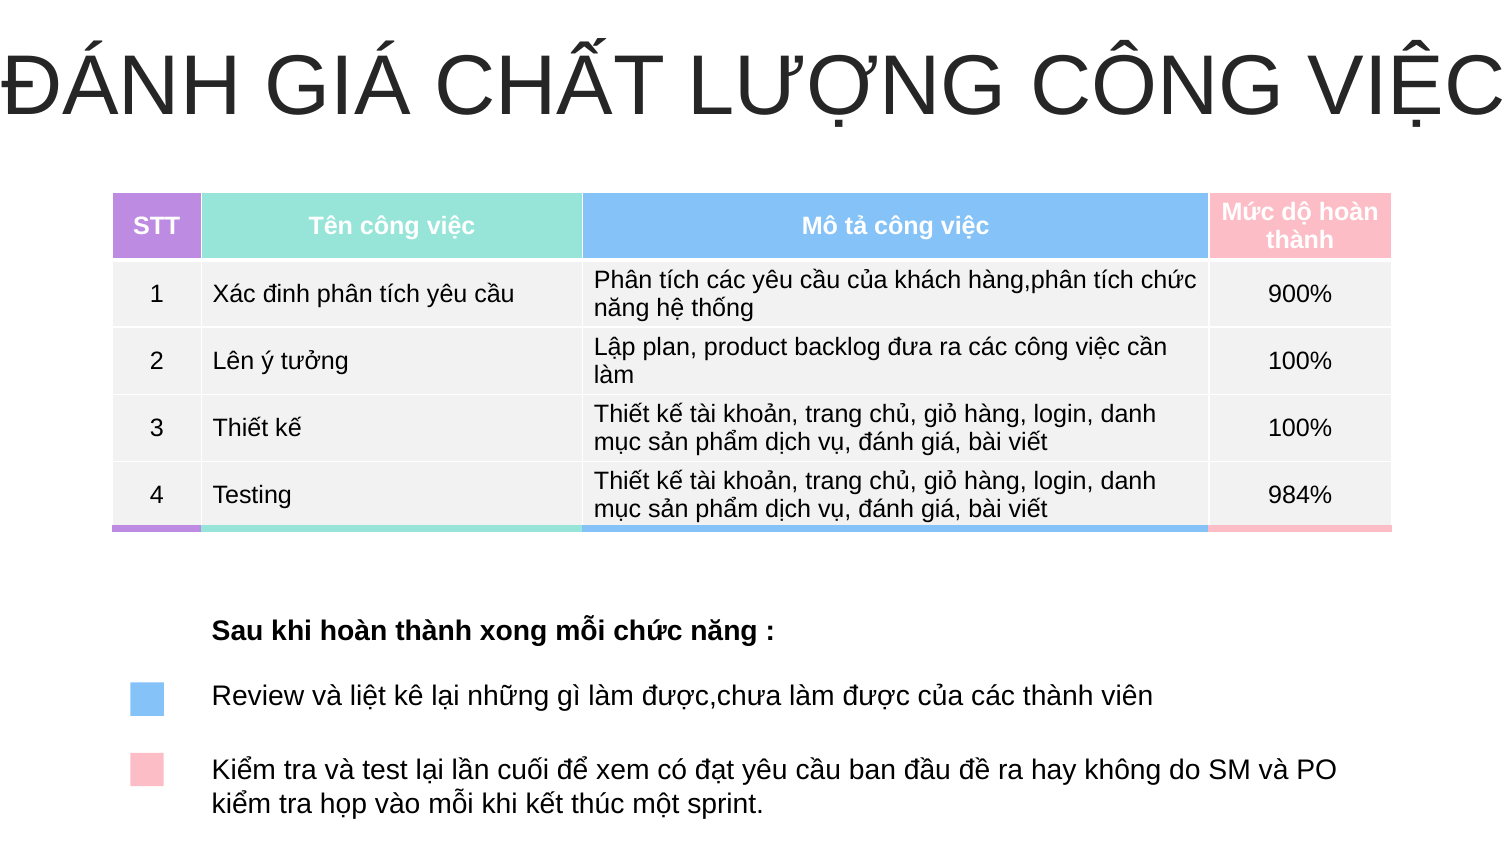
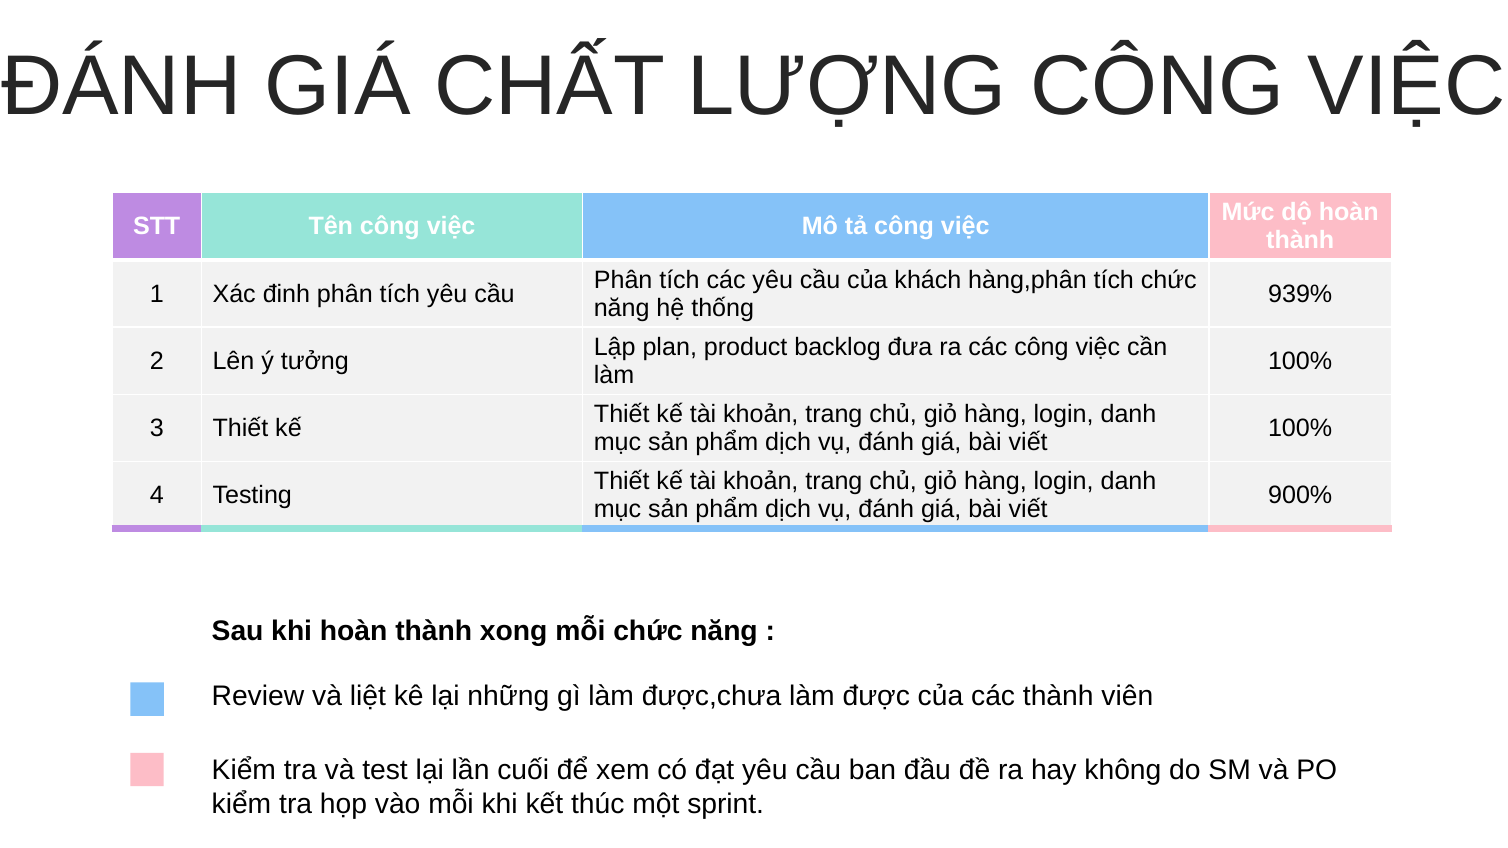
900%: 900% -> 939% (1300, 294)
984%: 984% -> 900% (1300, 495)
